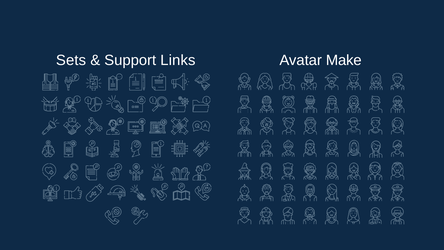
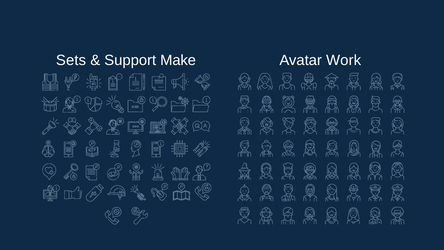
Links: Links -> Make (178, 60)
Make: Make -> Work (344, 60)
